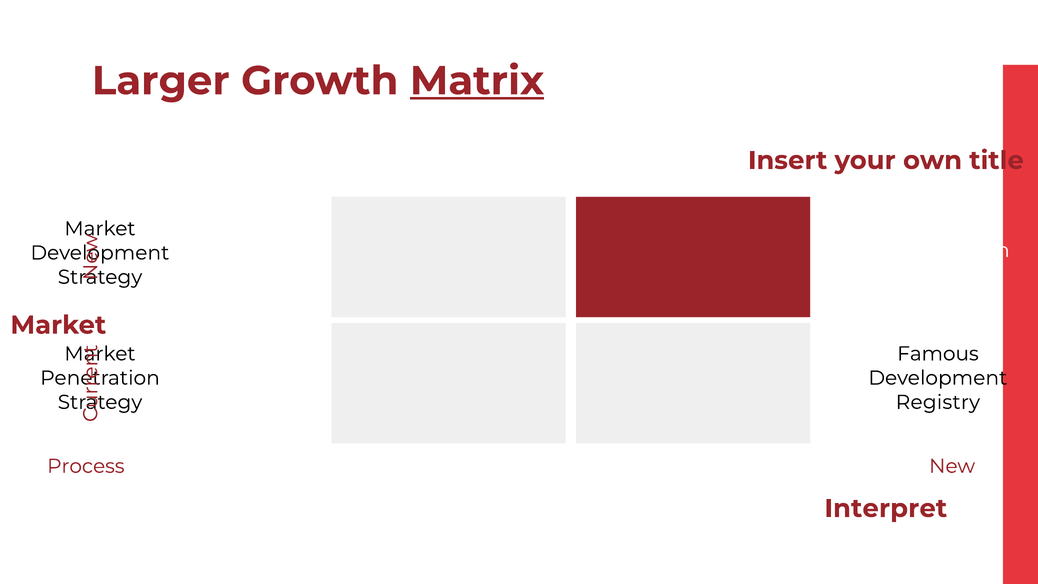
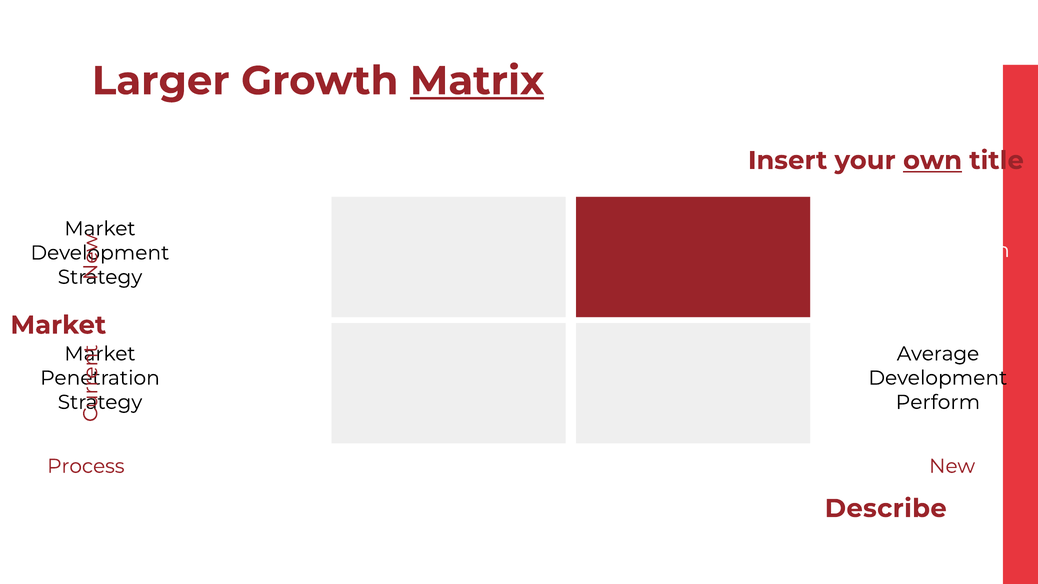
own underline: none -> present (933, 160)
Famous: Famous -> Average (938, 354)
Registry: Registry -> Perform (938, 402)
Interpret: Interpret -> Describe (886, 508)
